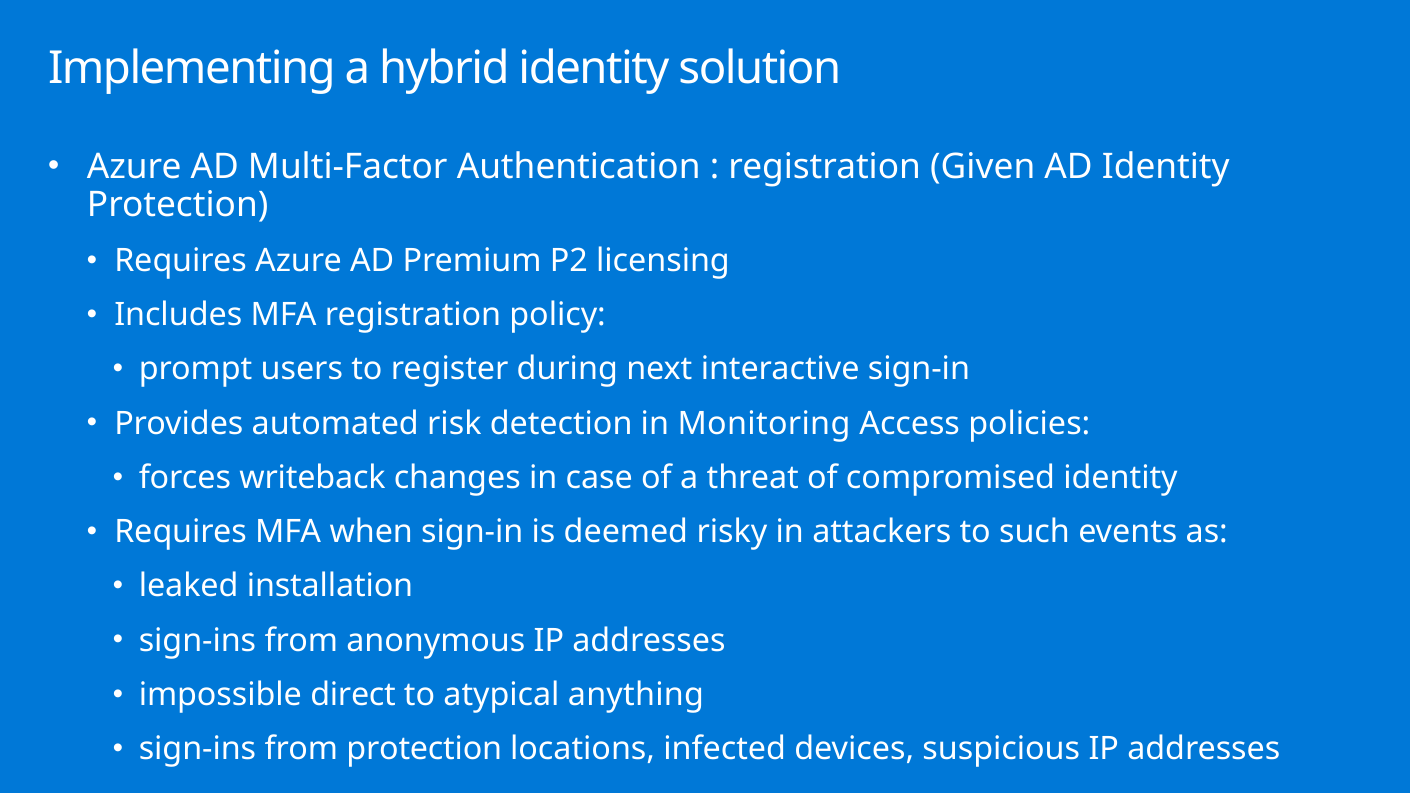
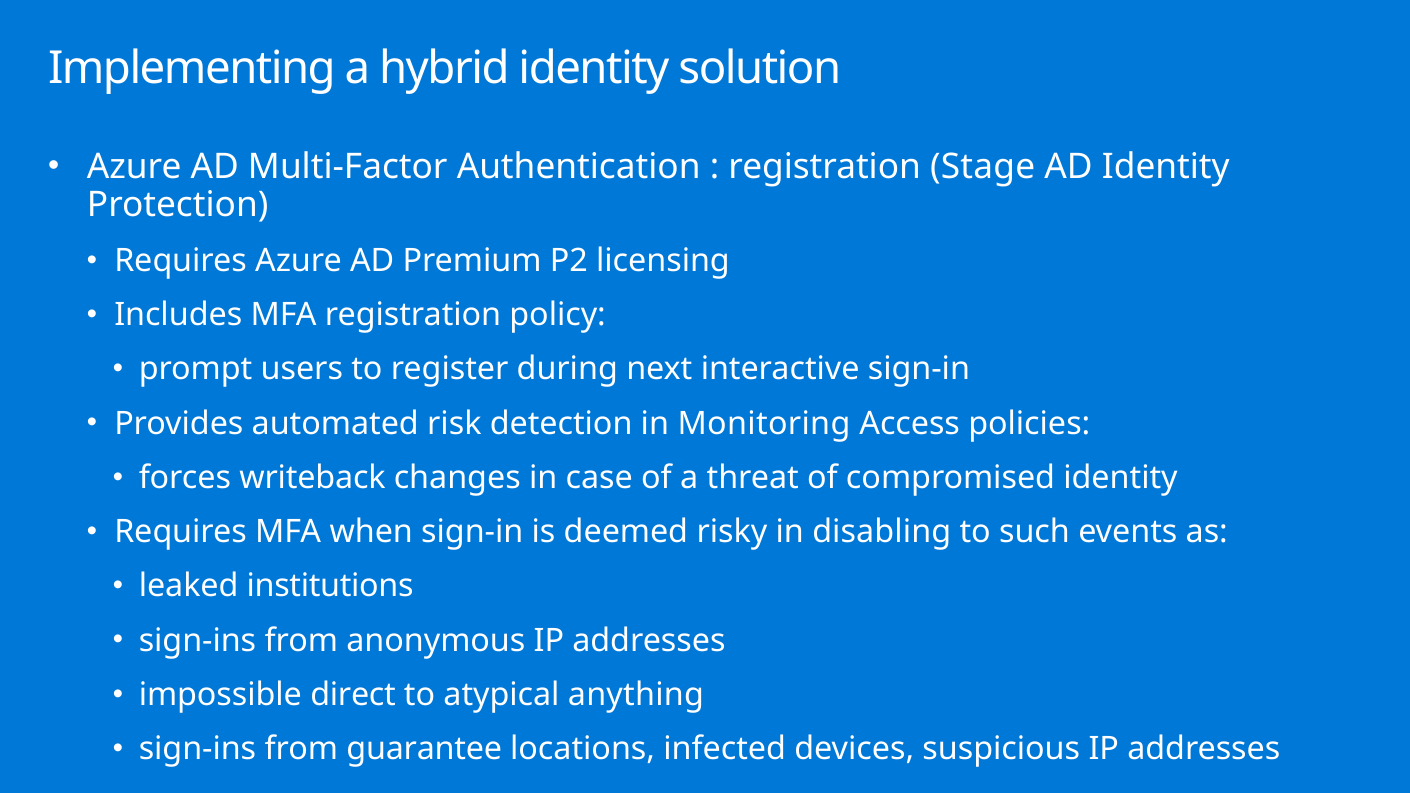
Given: Given -> Stage (983, 167)
attackers: attackers -> disabling (882, 532)
installation: installation -> institutions (330, 586)
from protection: protection -> guarantee (424, 749)
